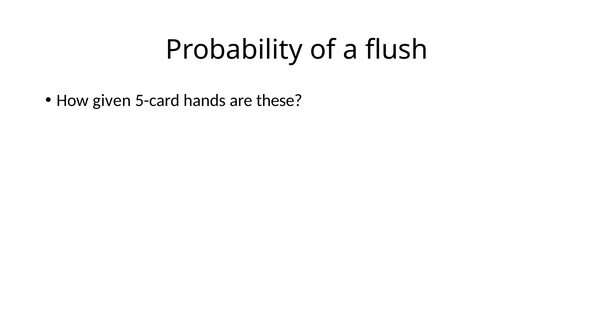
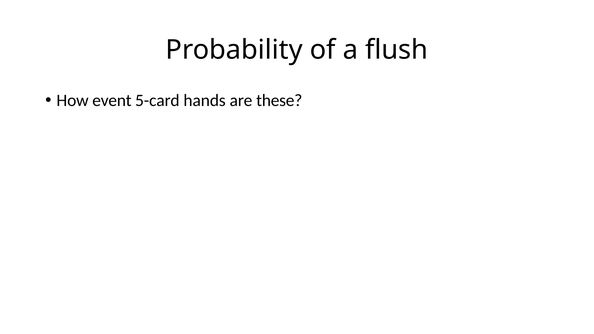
given: given -> event (112, 100)
